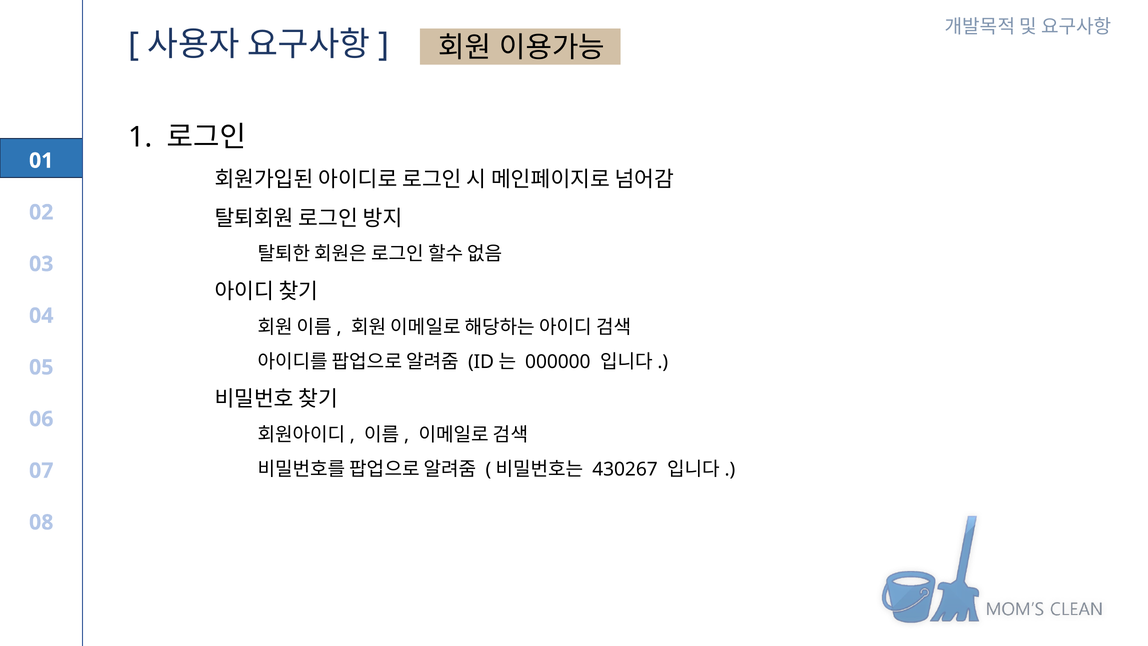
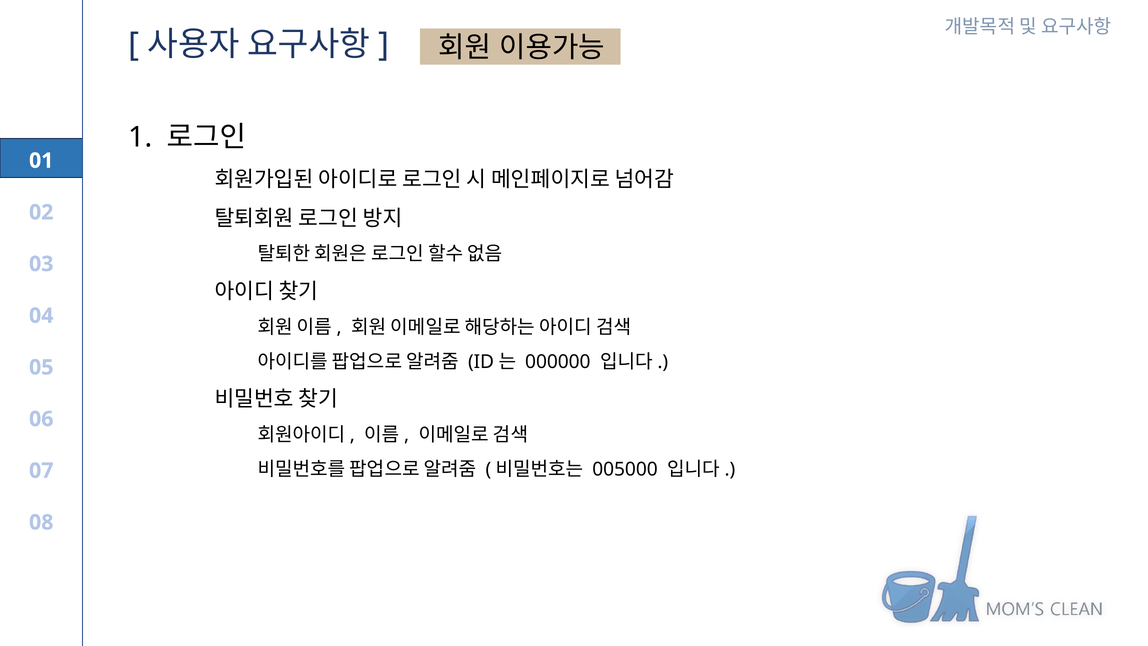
430267: 430267 -> 005000 (625, 469)
